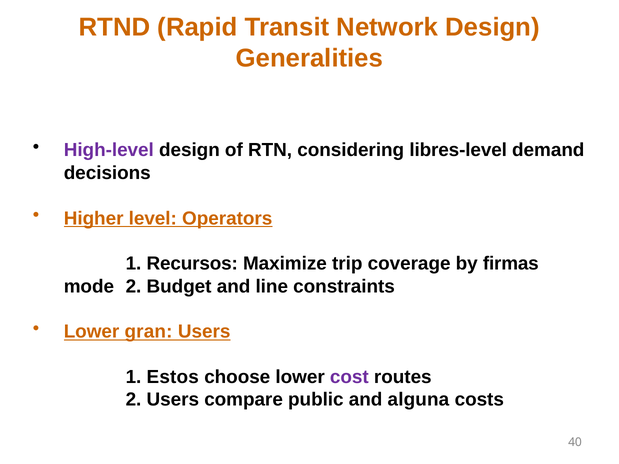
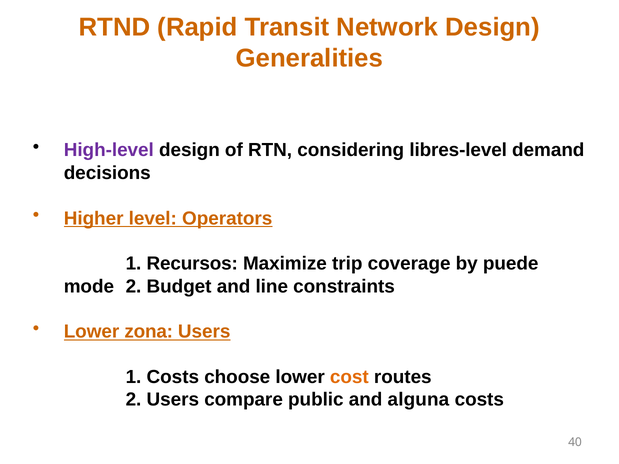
firmas: firmas -> puede (511, 264)
gran: gran -> zona (149, 332)
1 Estos: Estos -> Costs (173, 377)
cost colour: purple -> orange (349, 377)
